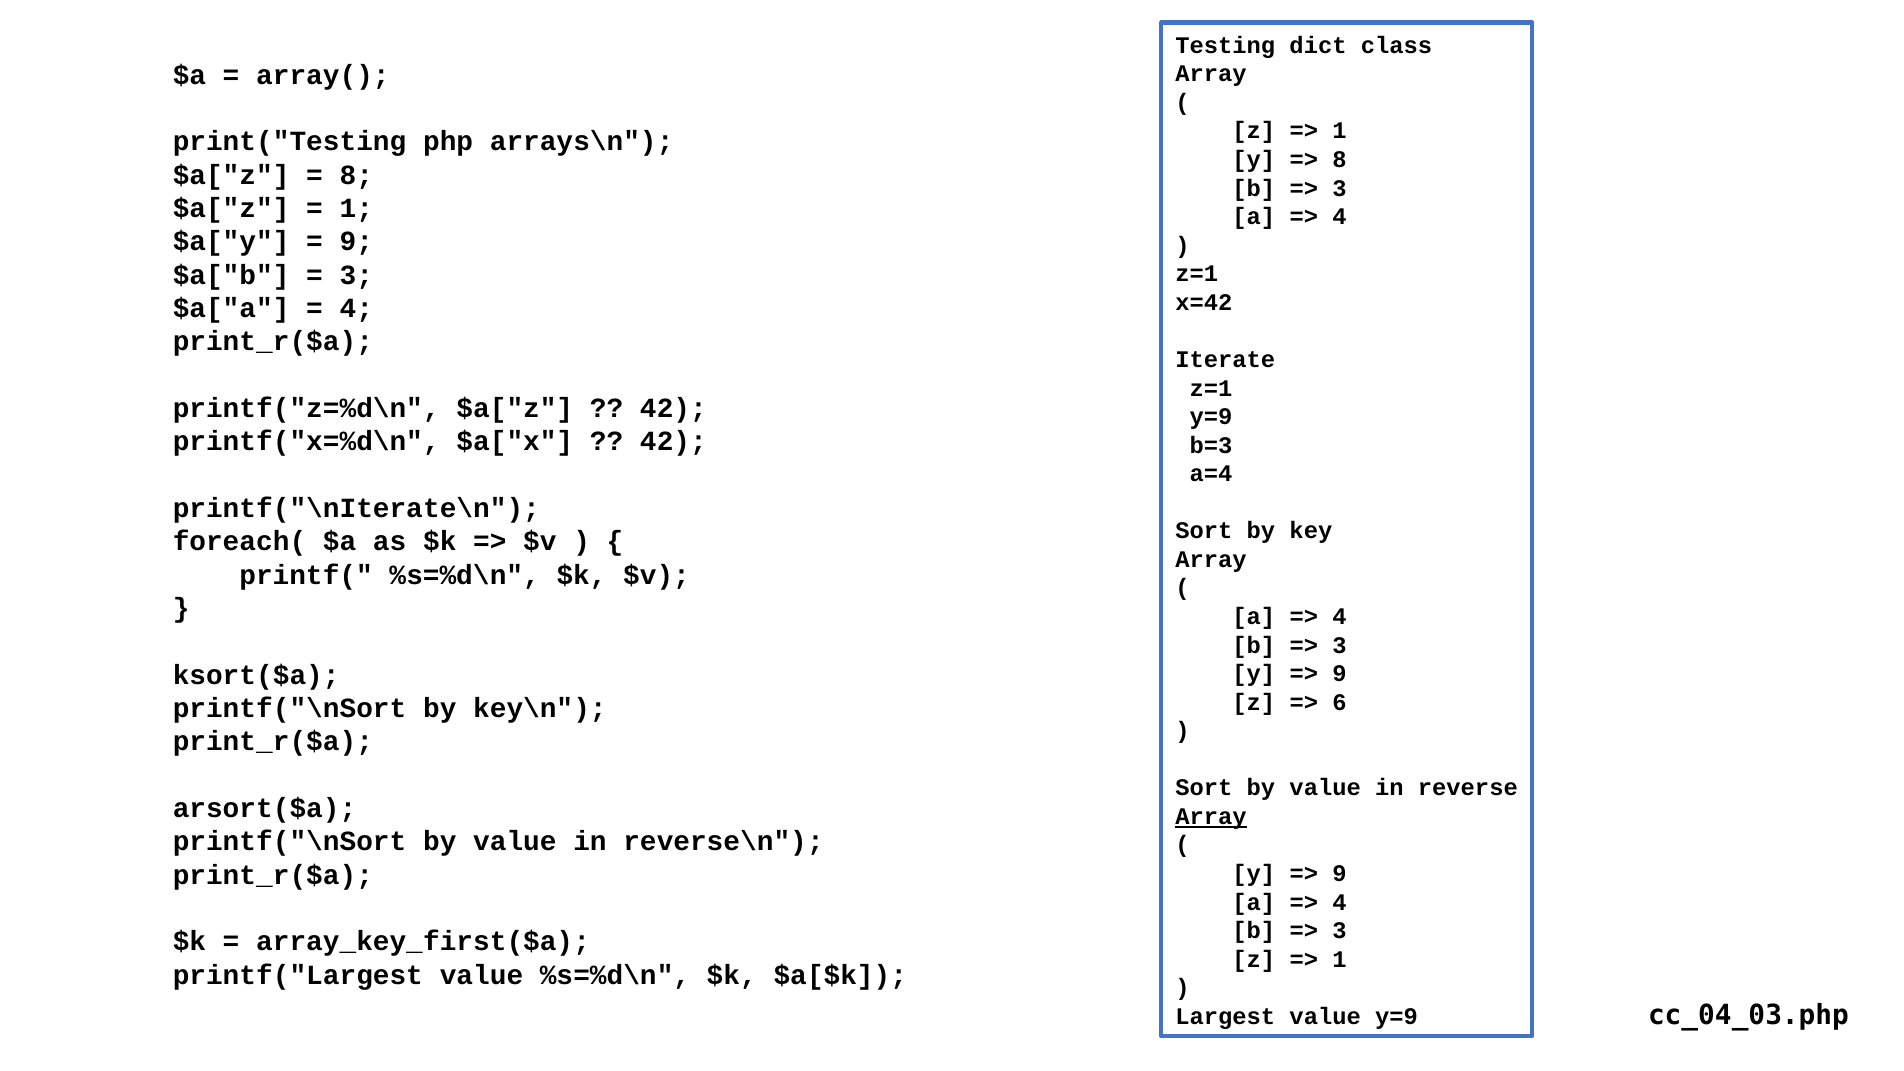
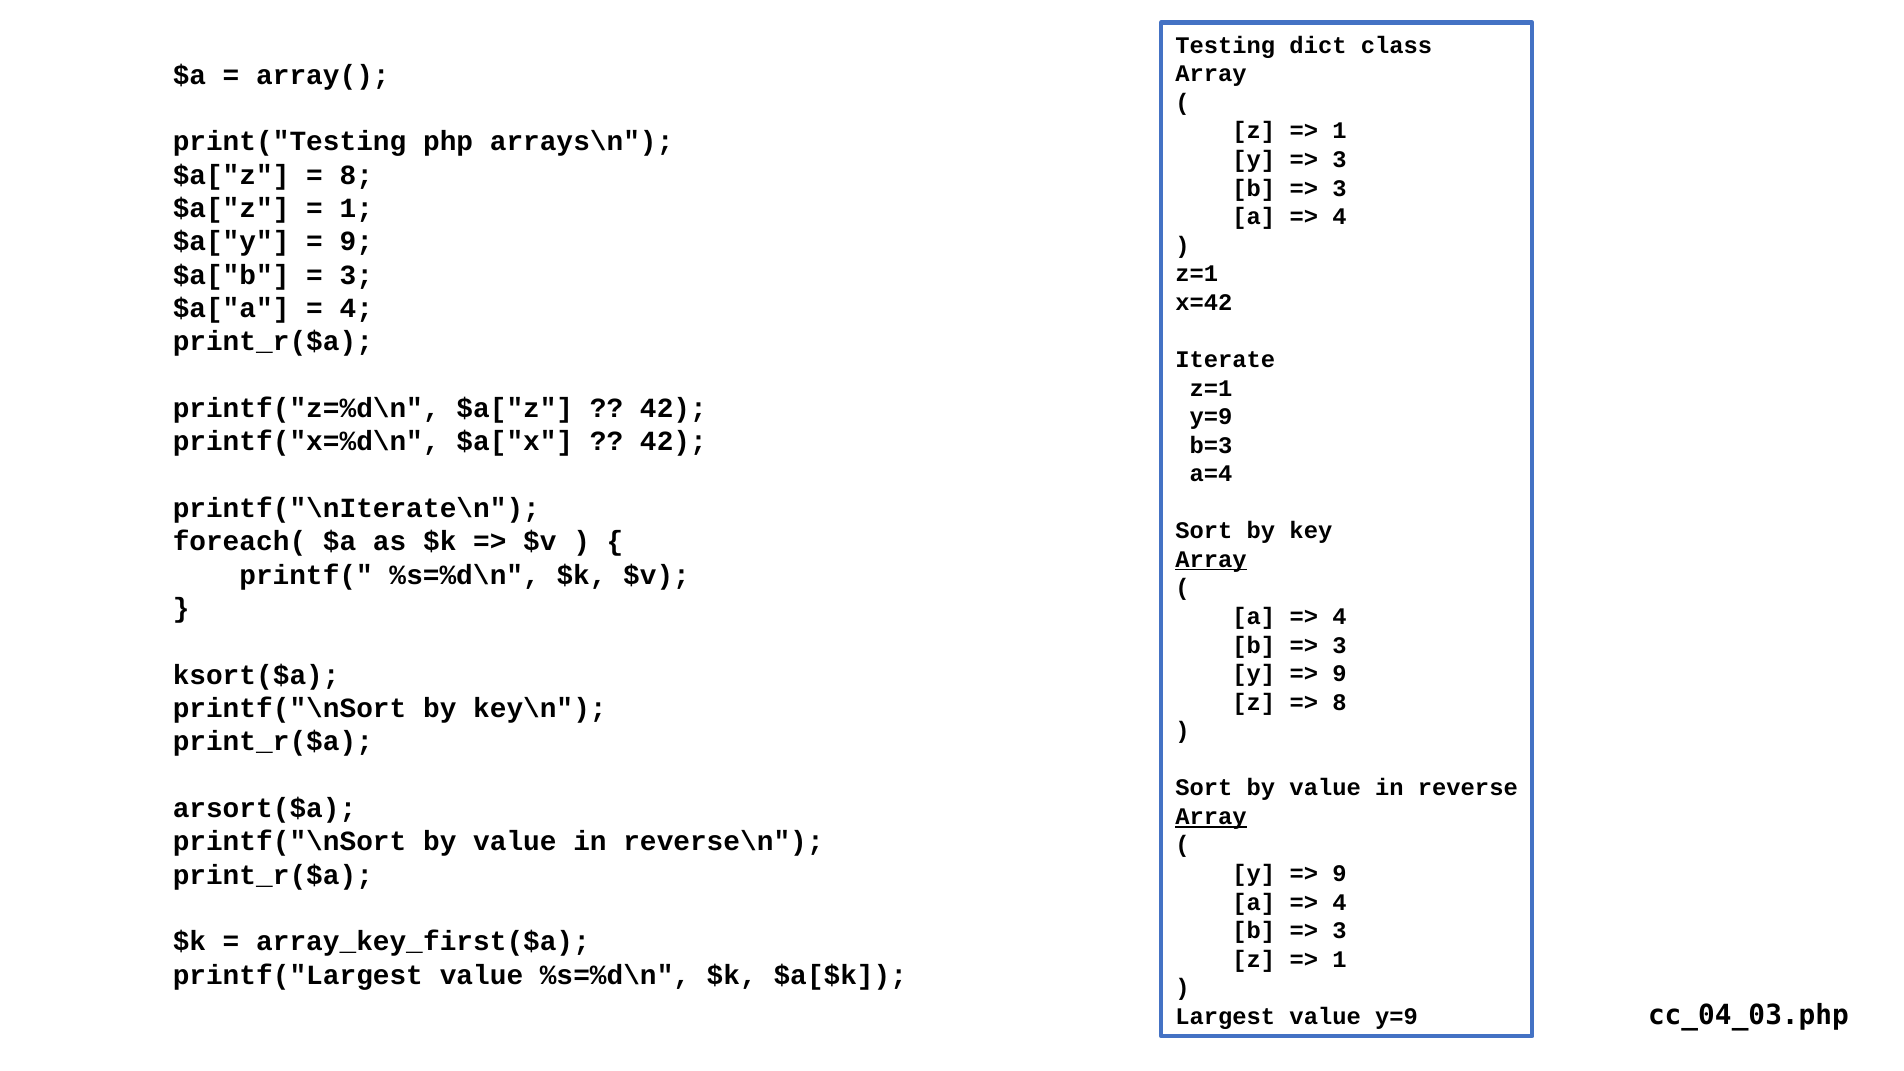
8: 8 -> 3 (1339, 160)
Array underline: none -> present (1211, 560)
6: 6 -> 8 (1339, 702)
